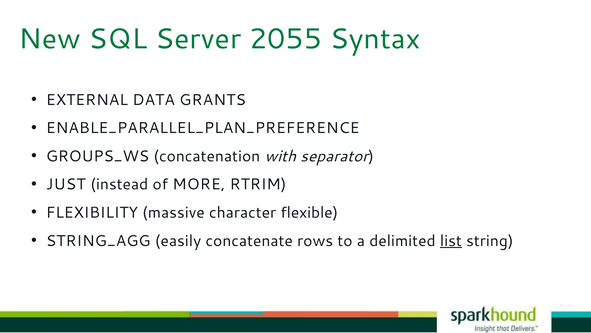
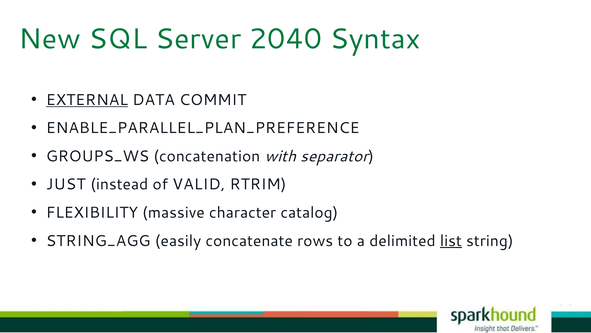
2055: 2055 -> 2040 (285, 39)
EXTERNAL underline: none -> present (87, 100)
GRANTS: GRANTS -> COMMIT (213, 100)
MORE: MORE -> VALID (199, 184)
flexible: flexible -> catalog (309, 212)
